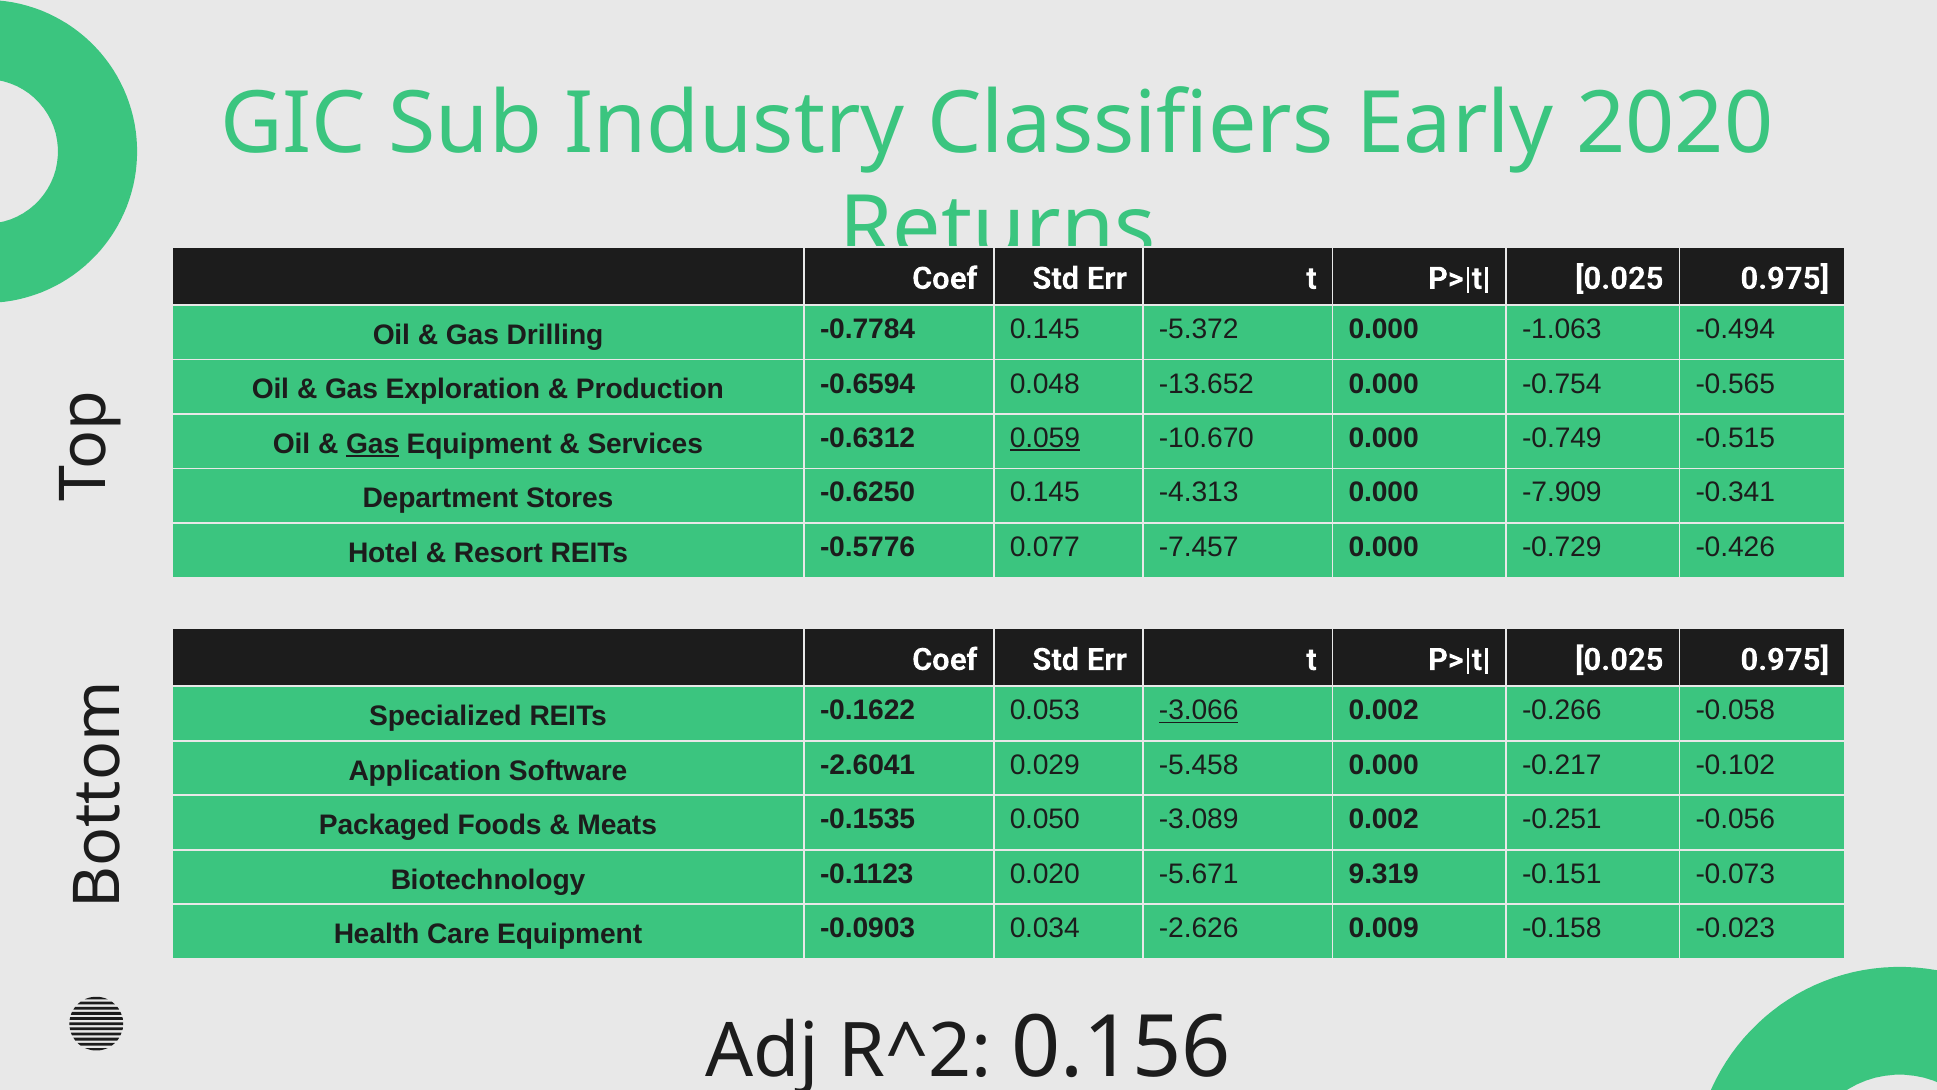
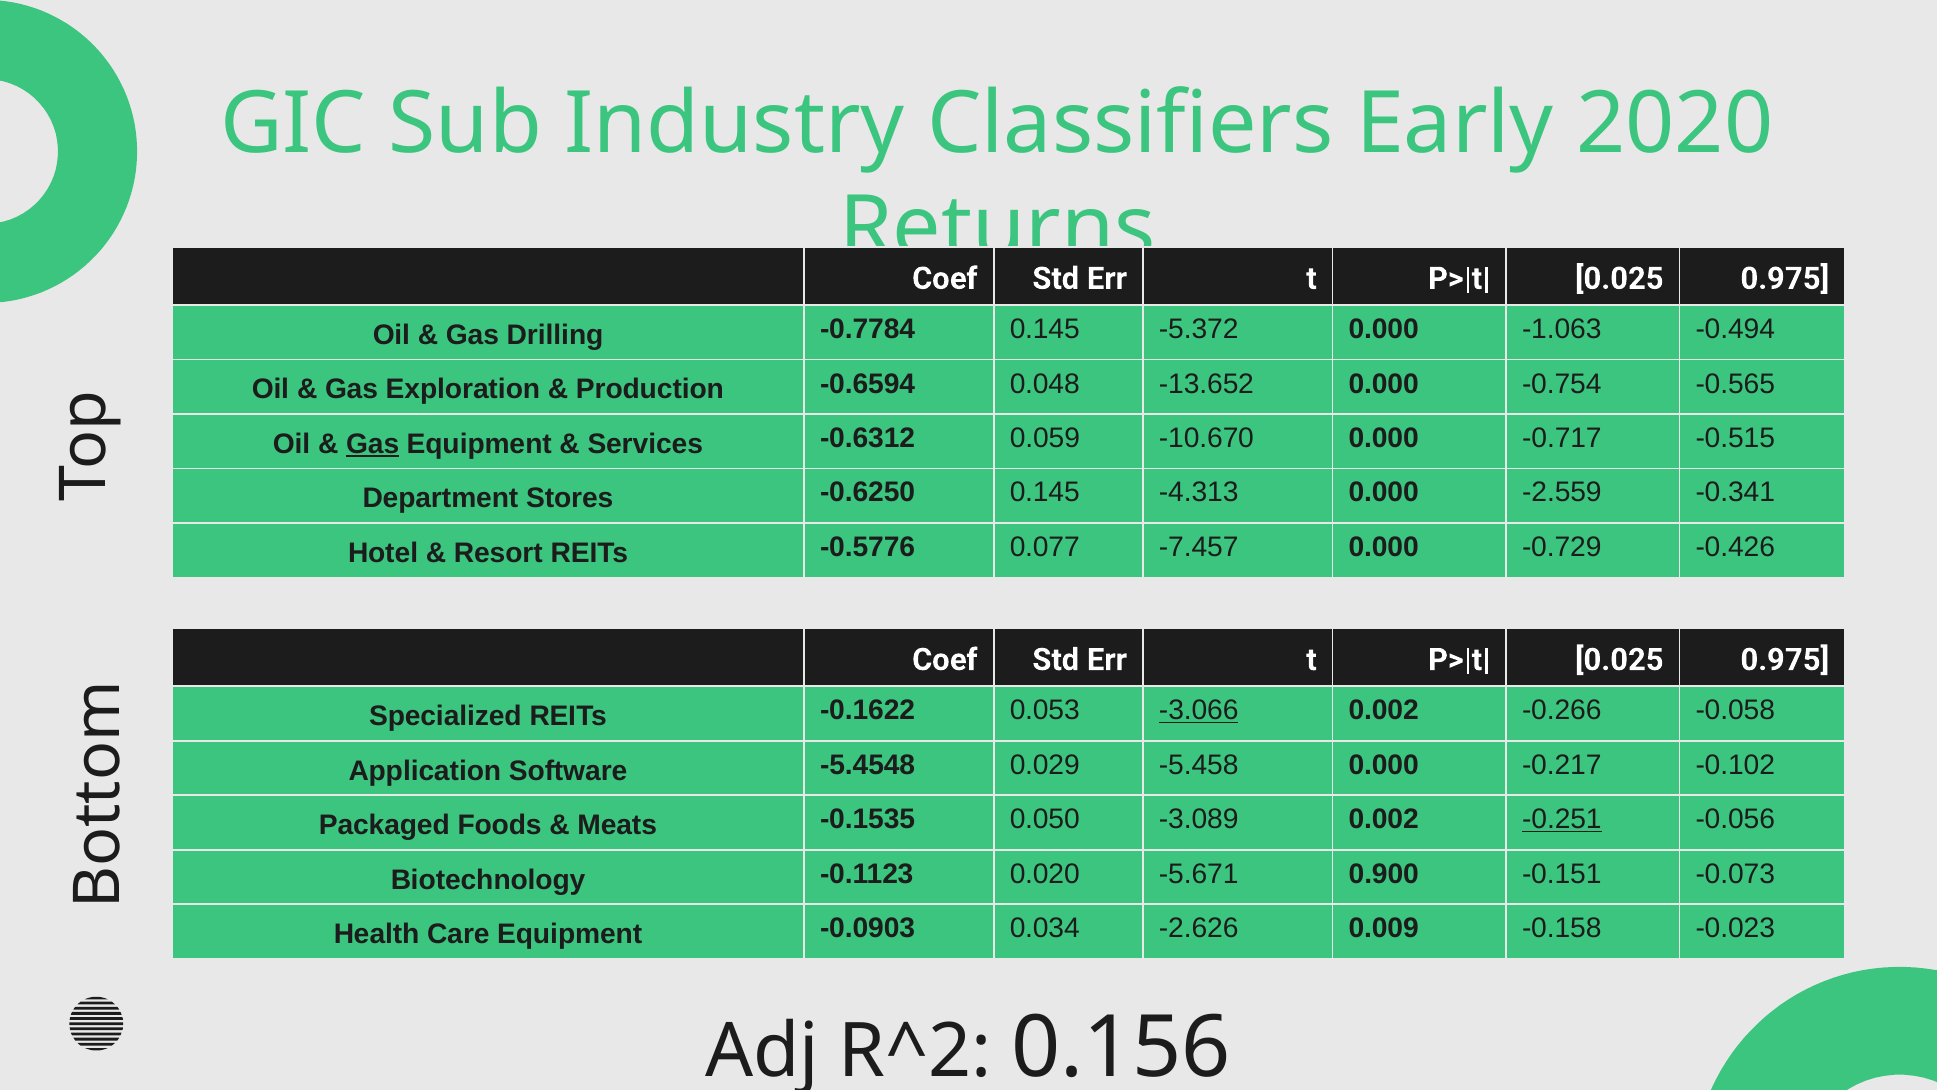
0.059 underline: present -> none (1045, 438)
-0.749: -0.749 -> -0.717 (1562, 438)
-7.909: -7.909 -> -2.559 (1562, 492)
-2.6041: -2.6041 -> -5.4548 (868, 765)
-0.251 underline: none -> present (1562, 819)
9.319: 9.319 -> 0.900 (1384, 874)
